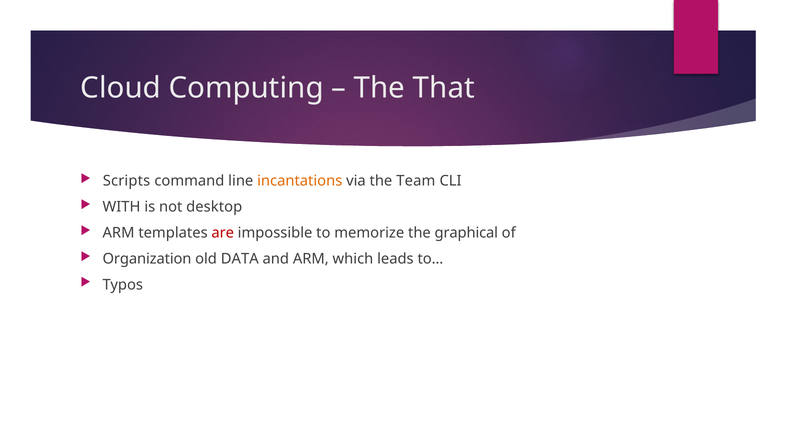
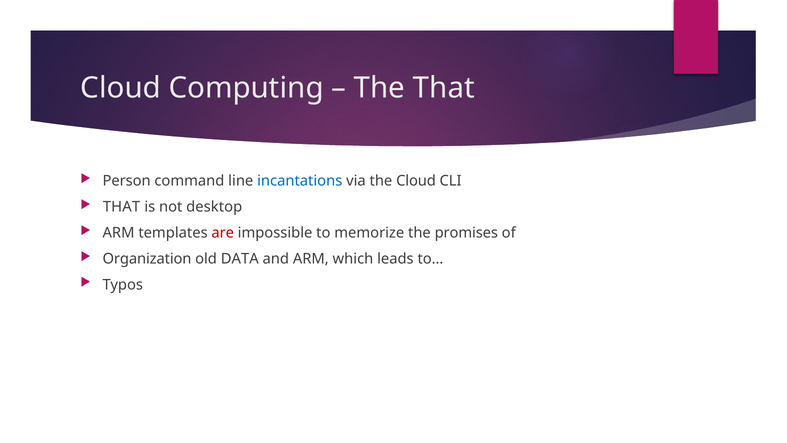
Scripts: Scripts -> Person (127, 181)
incantations colour: orange -> blue (300, 181)
the Team: Team -> Cloud (416, 181)
WITH: WITH -> THAT (121, 207)
graphical: graphical -> promises (466, 233)
